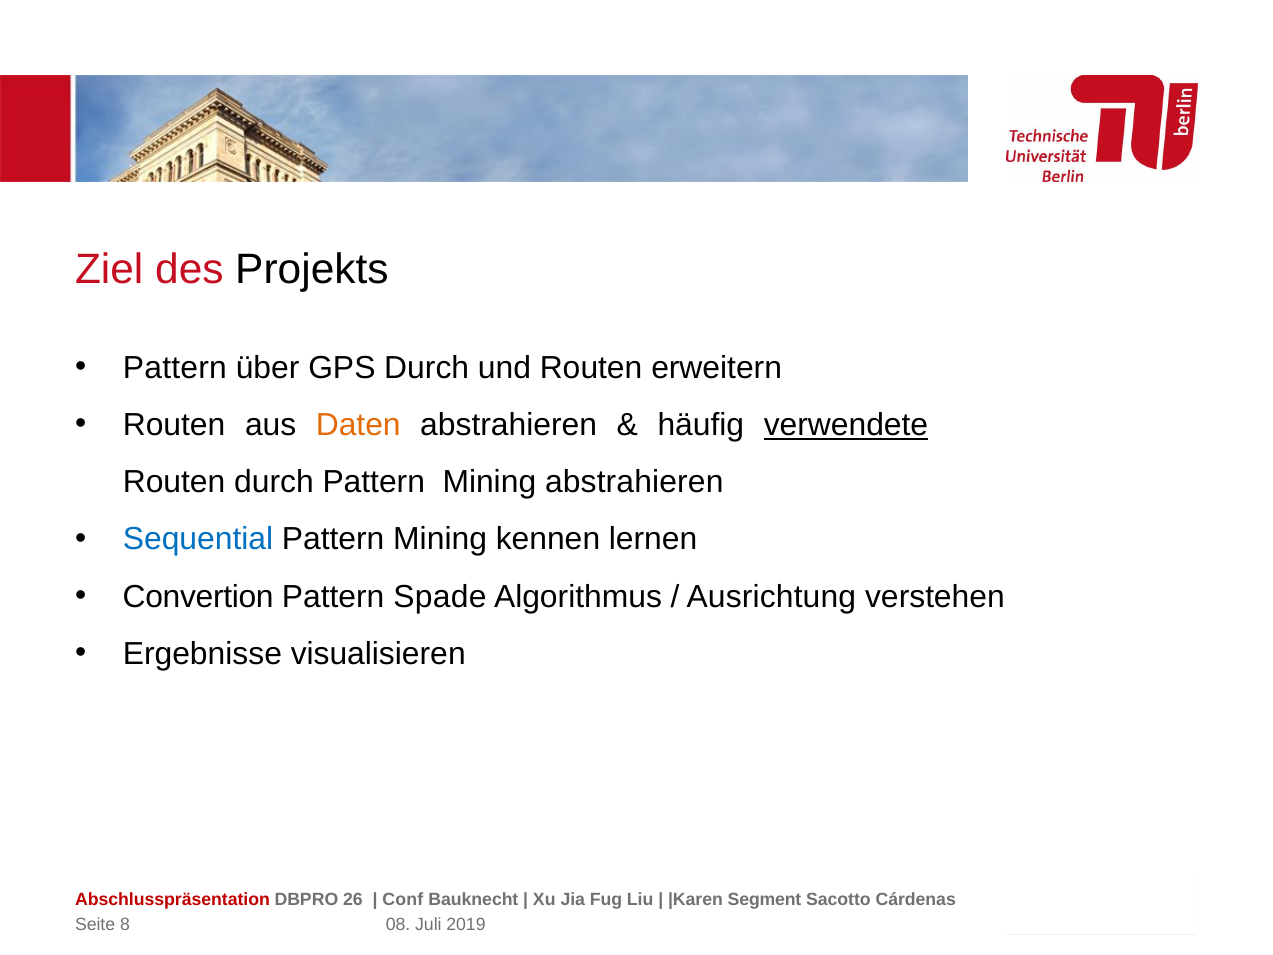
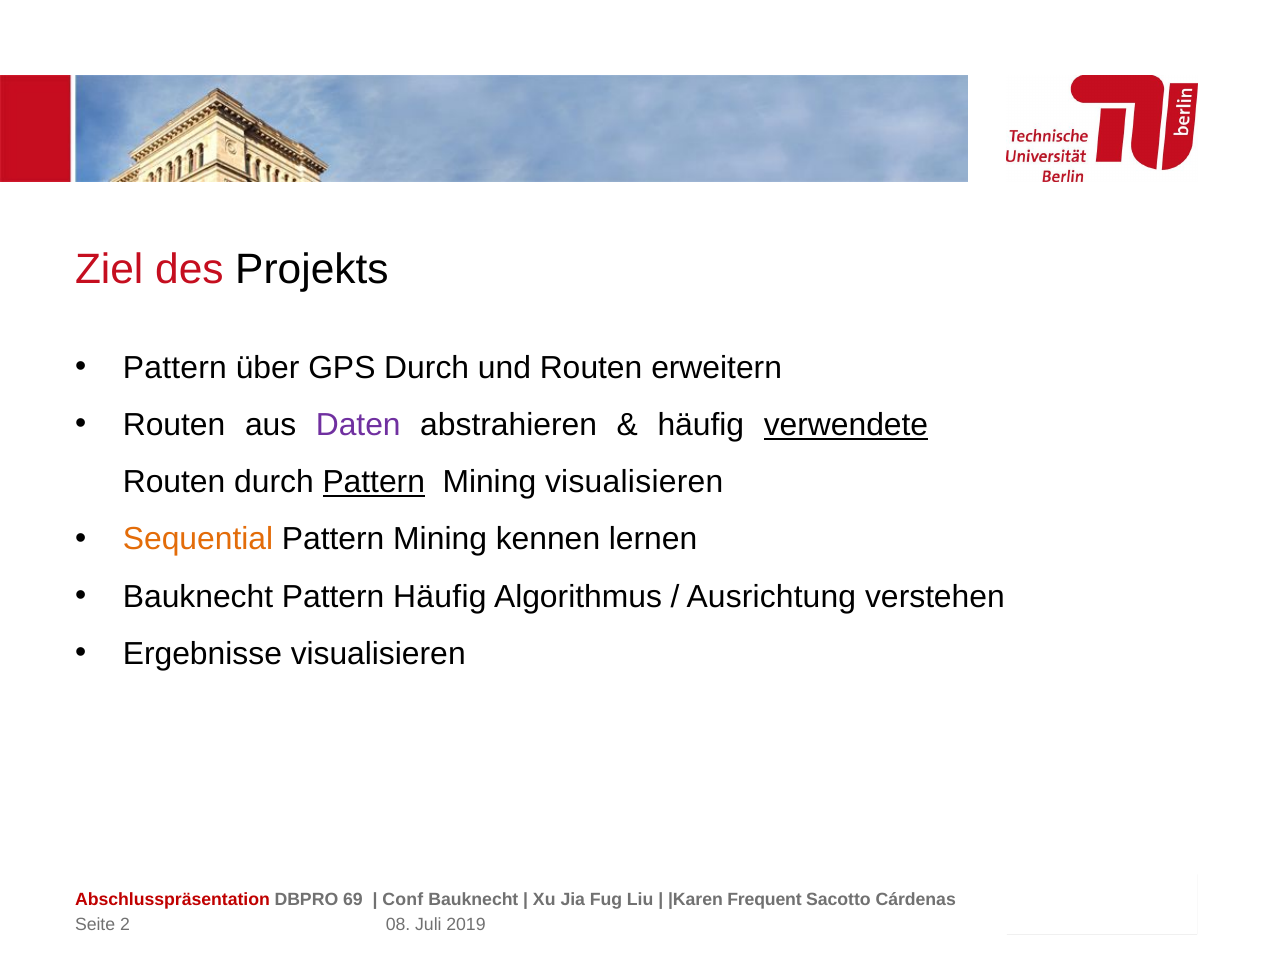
Daten colour: orange -> purple (358, 425)
Pattern underline: none -> present (374, 482)
Mining abstrahieren: abstrahieren -> visualisieren (634, 482)
Sequential colour: blue -> orange (198, 539)
Convertion: Convertion -> Bauknecht (198, 597)
Pattern Spade: Spade -> Häufig (440, 597)
26: 26 -> 69 (353, 899)
Segment: Segment -> Frequent (765, 899)
8: 8 -> 2 (125, 925)
